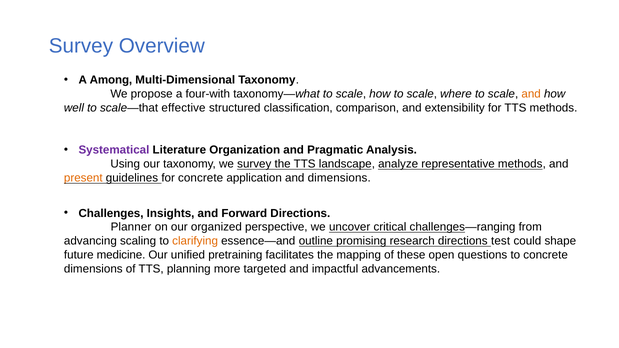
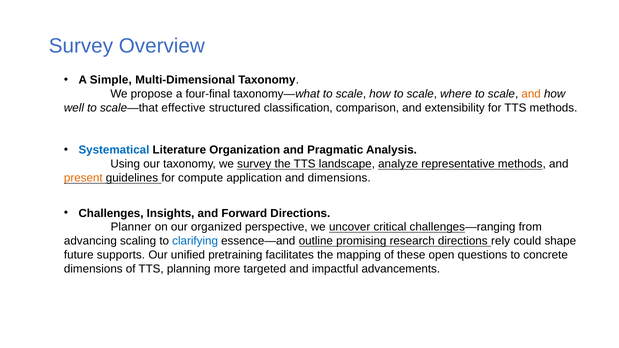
Among: Among -> Simple (111, 80)
four-with: four-with -> four-final (208, 94)
Systematical colour: purple -> blue (114, 150)
for concrete: concrete -> compute (201, 178)
clarifying colour: orange -> blue (195, 241)
test: test -> rely (501, 241)
medicine: medicine -> supports (121, 255)
